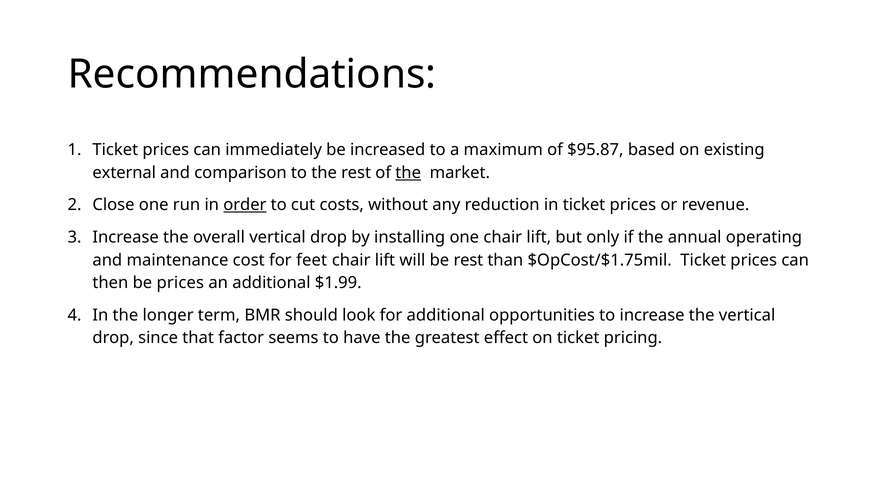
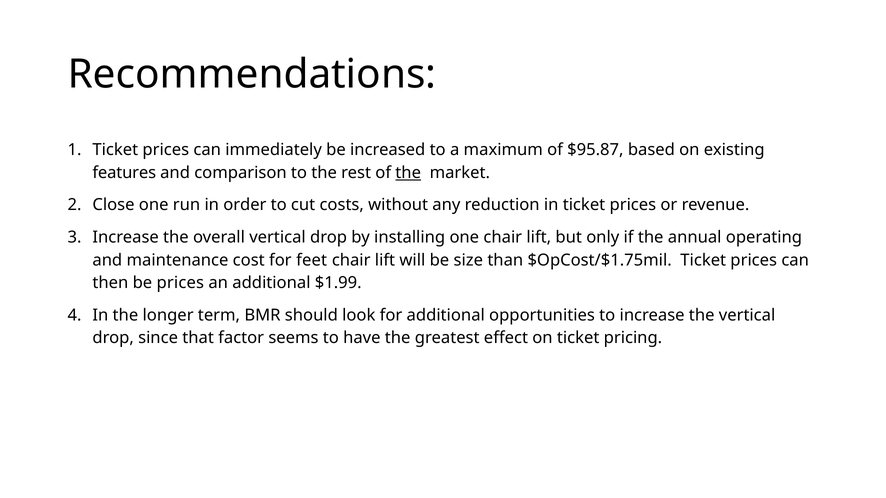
external: external -> features (124, 173)
order underline: present -> none (245, 205)
be rest: rest -> size (468, 260)
